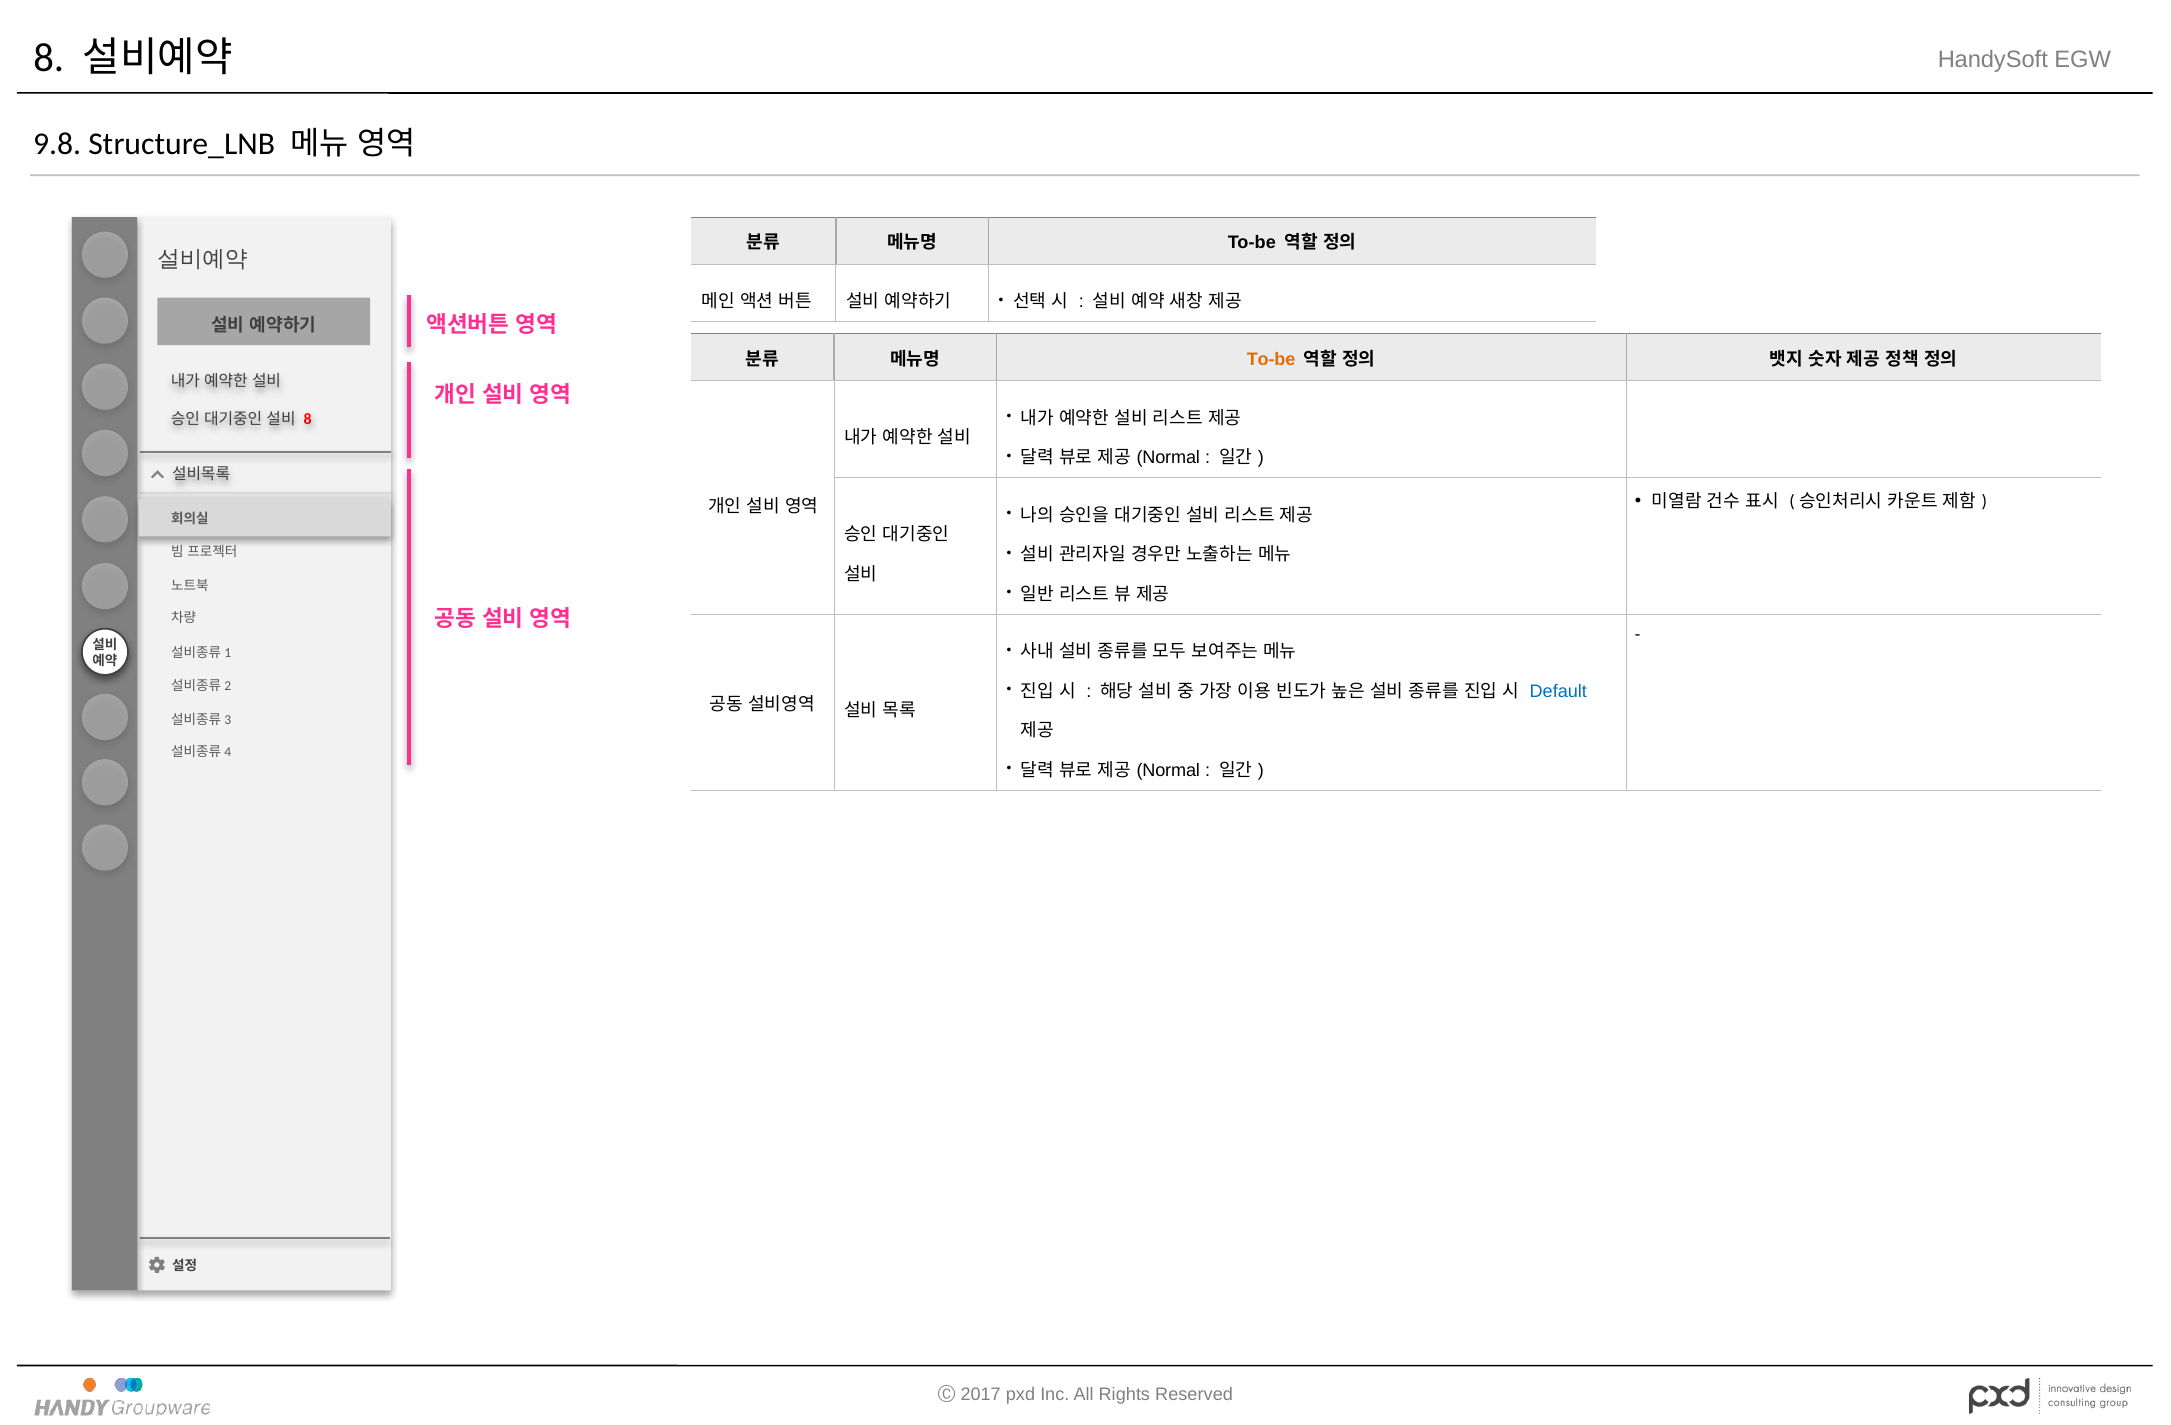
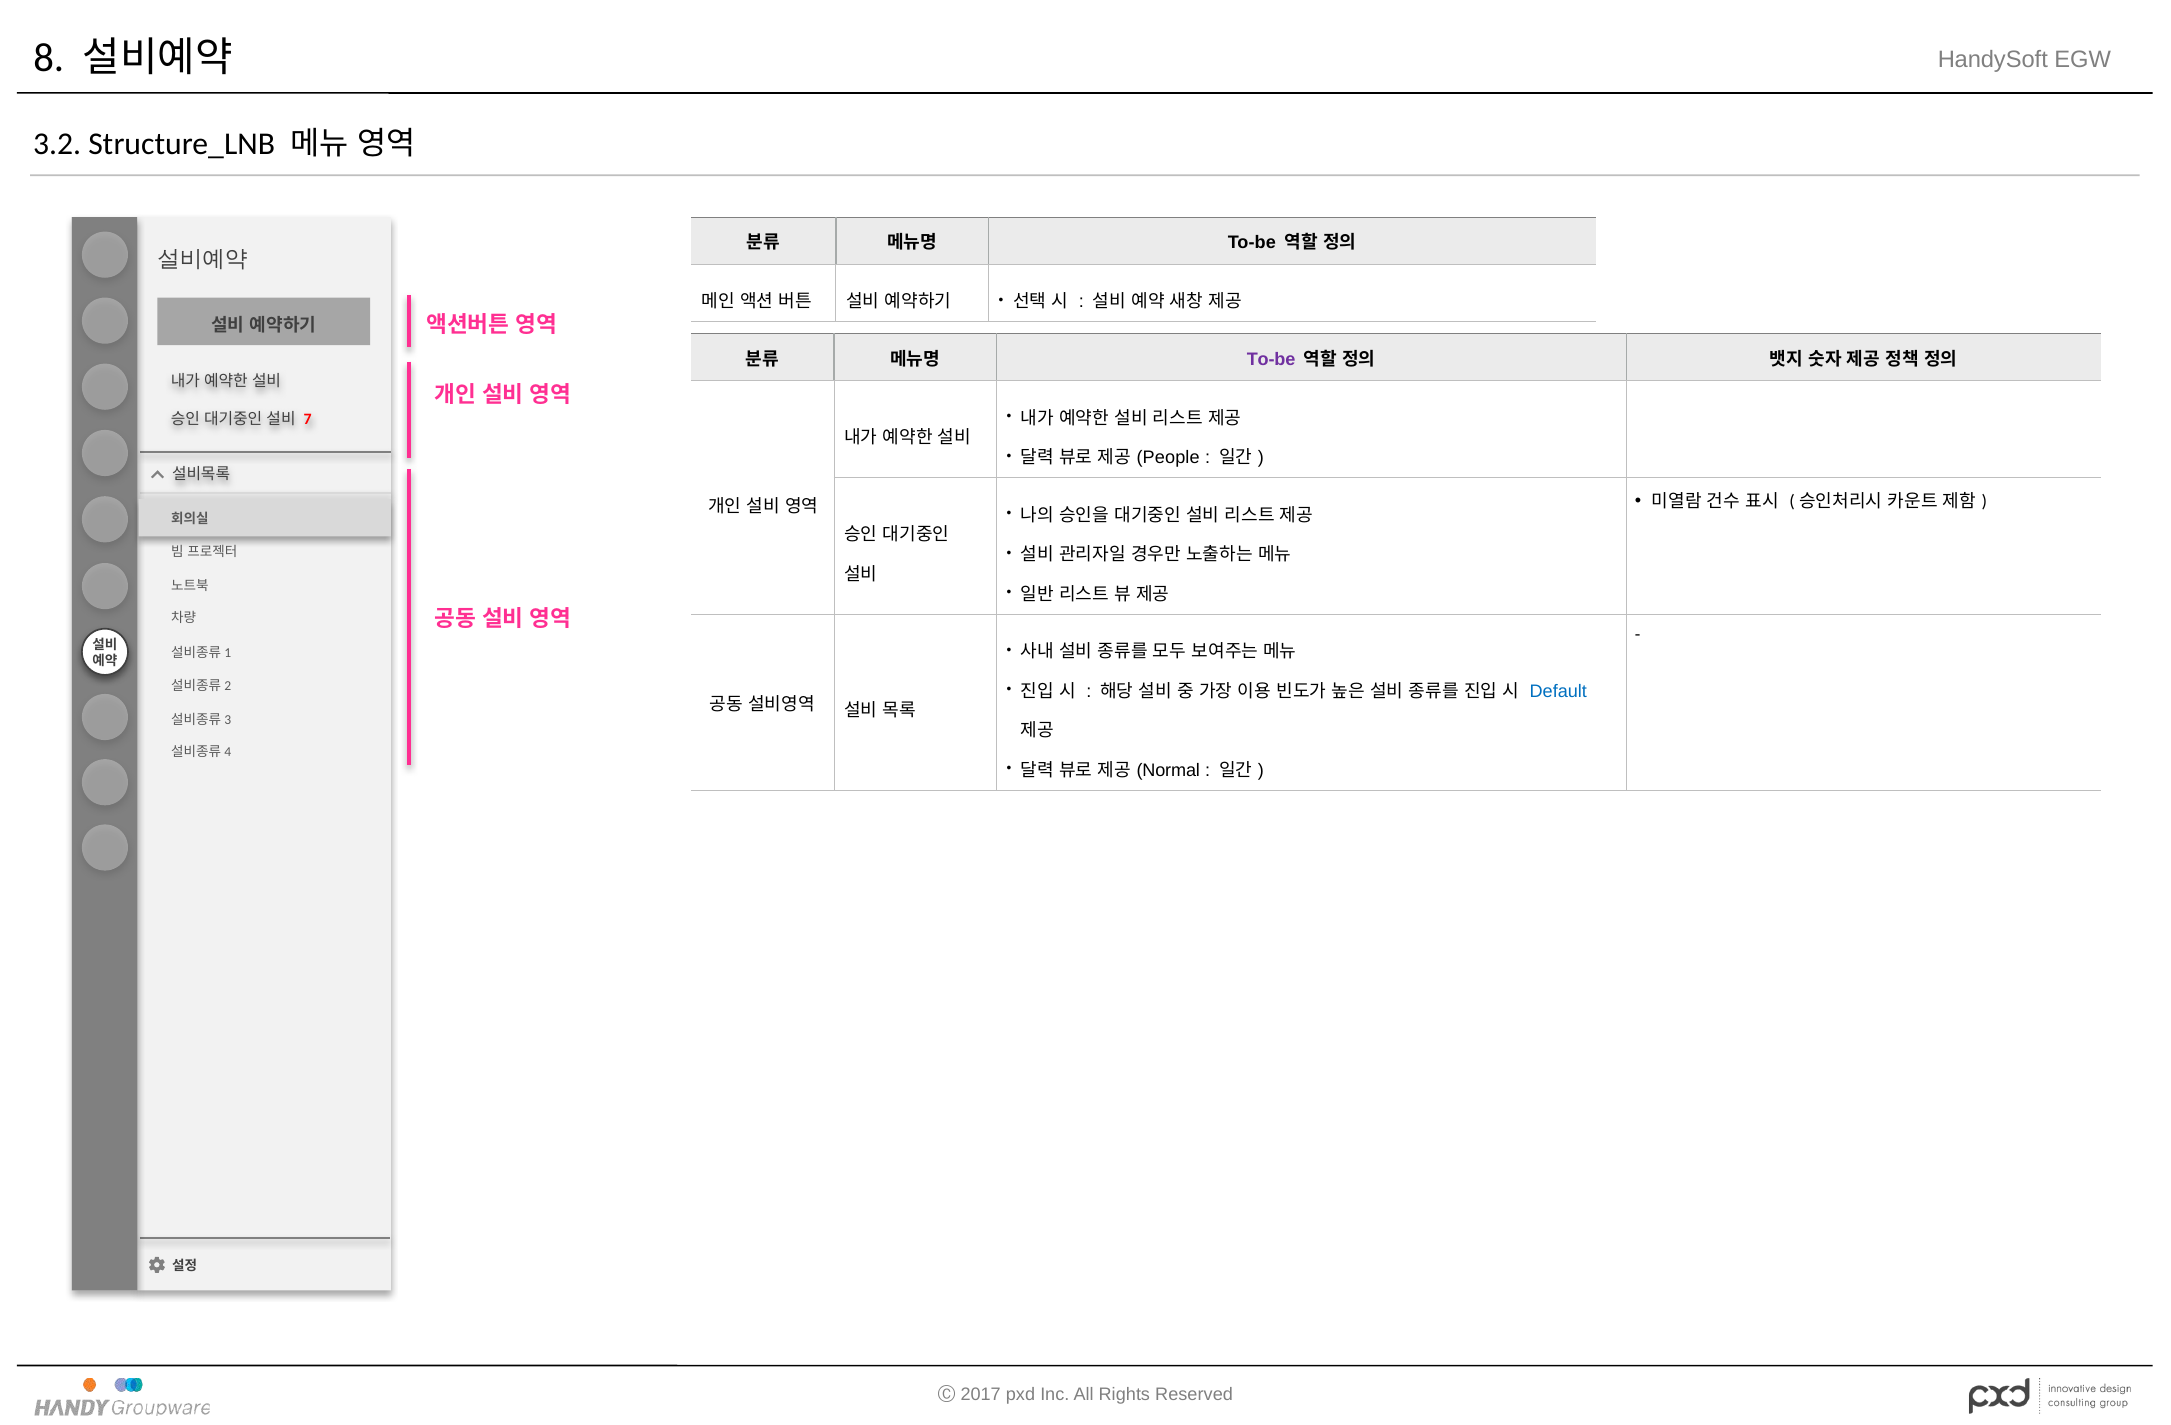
9.8: 9.8 -> 3.2 (57, 144)
To-be colour: orange -> purple (1271, 359)
8: 8 -> 7 (308, 419)
Normal: Normal -> People (1168, 458)
